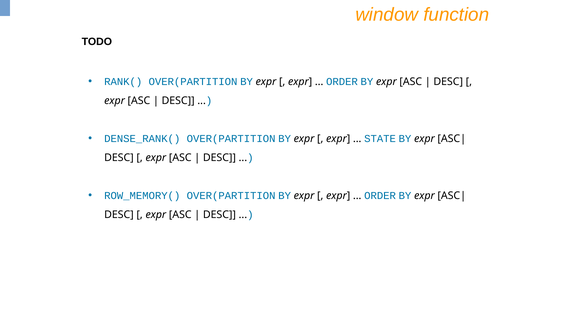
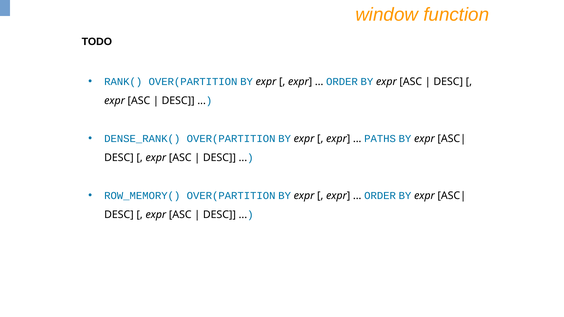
STATE: STATE -> PATHS (380, 139)
